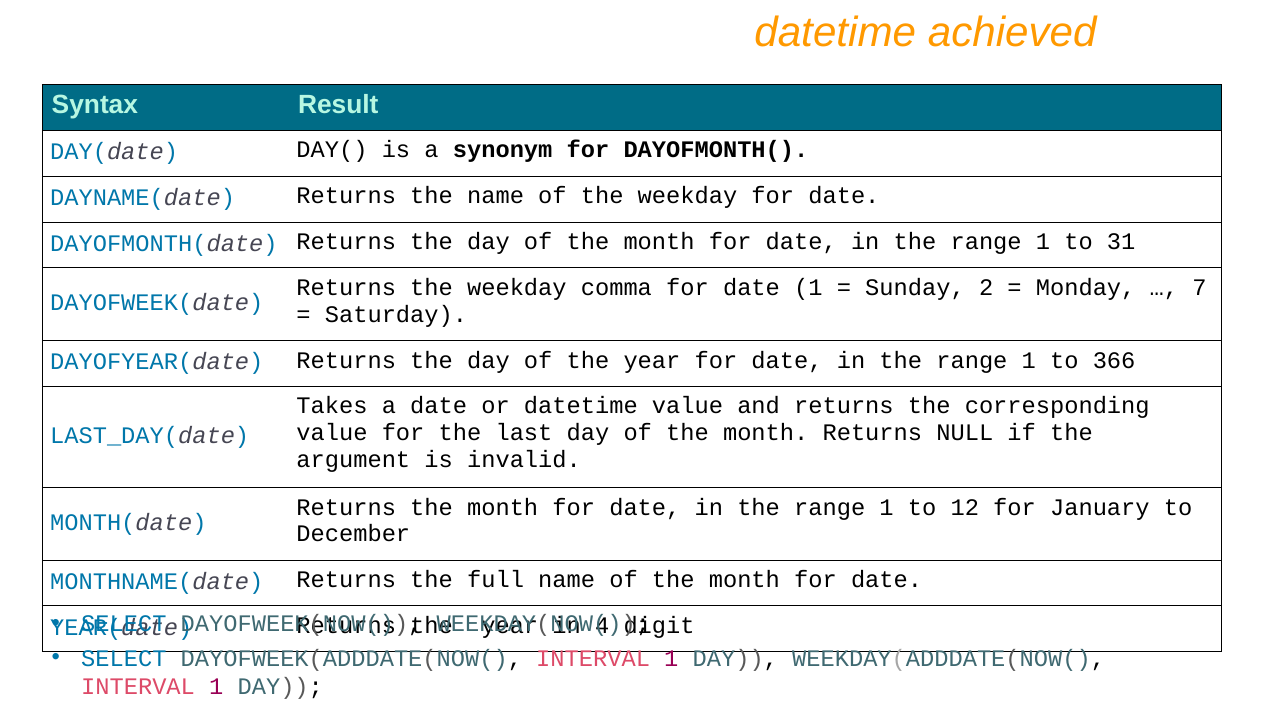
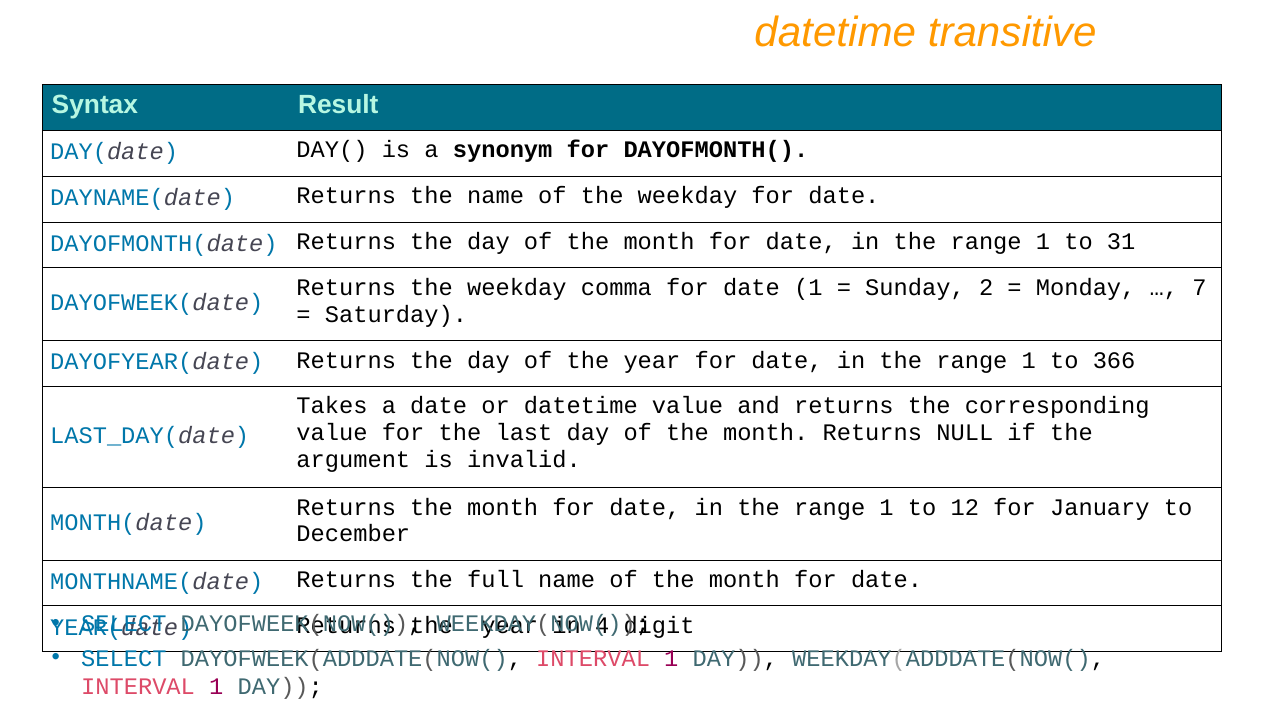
achieved: achieved -> transitive (1012, 33)
